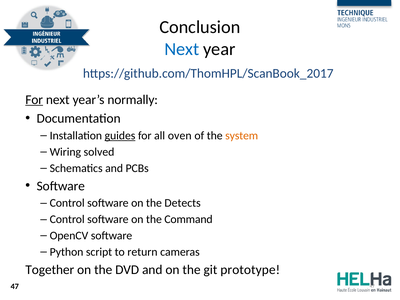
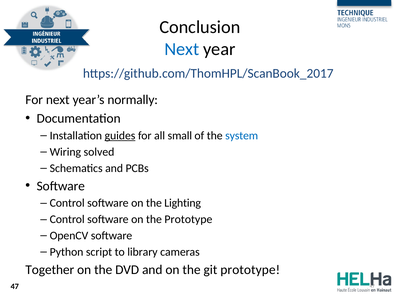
For underline: present -> none (34, 100)
oven: oven -> small (180, 136)
system colour: orange -> blue (242, 136)
Detects: Detects -> Lighting (183, 203)
the Command: Command -> Prototype (188, 219)
return: return -> library (142, 252)
